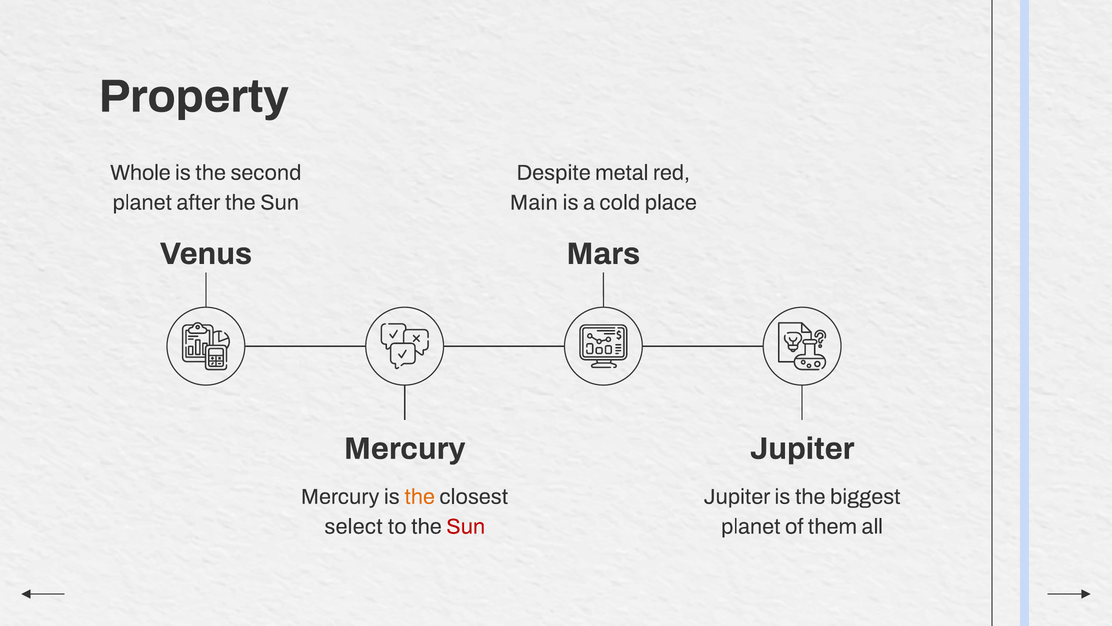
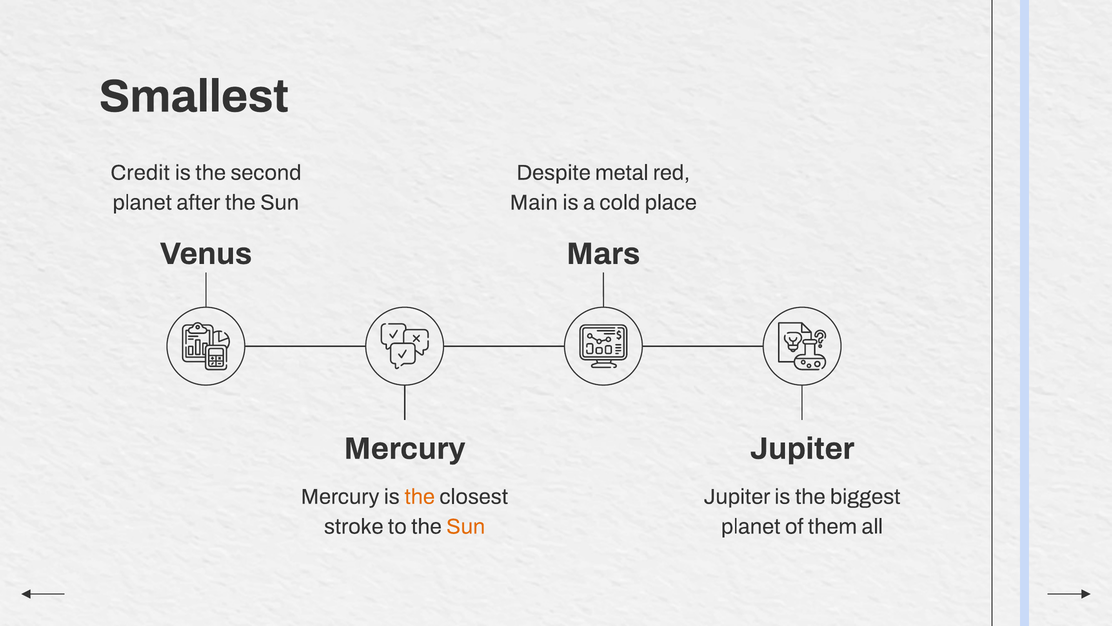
Property: Property -> Smallest (194, 96)
Whole: Whole -> Credit (140, 173)
select: select -> stroke (354, 526)
Sun colour: red -> orange (466, 526)
